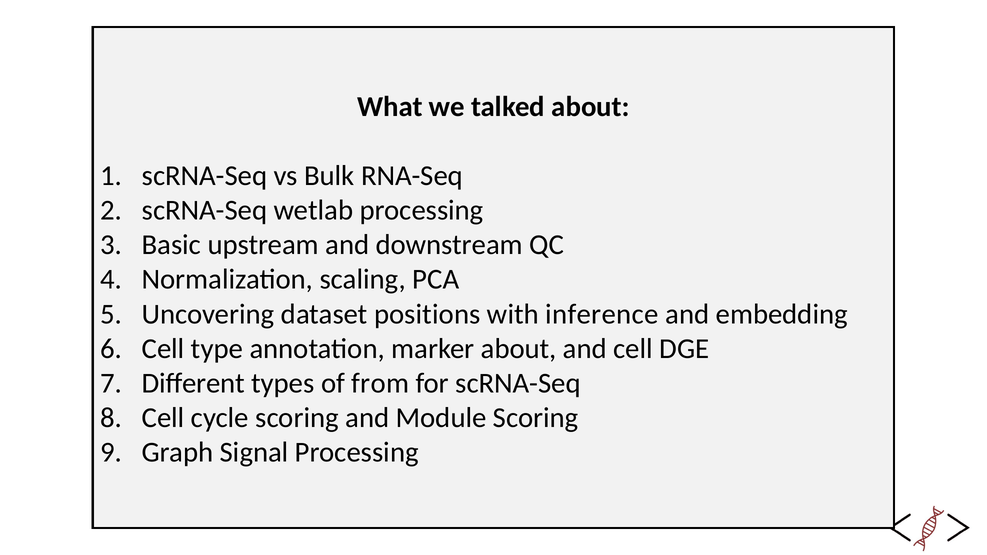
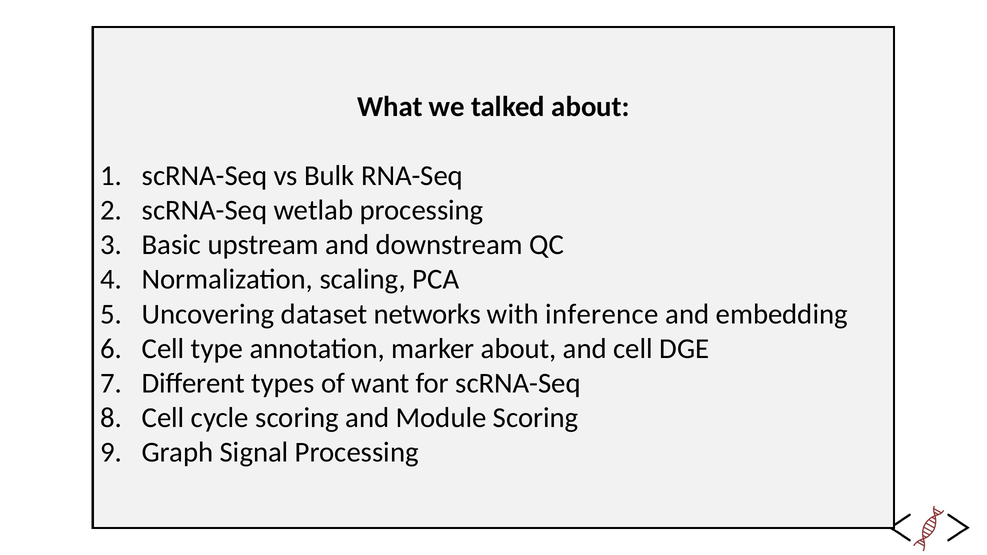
positions: positions -> networks (427, 314)
from: from -> want (380, 383)
